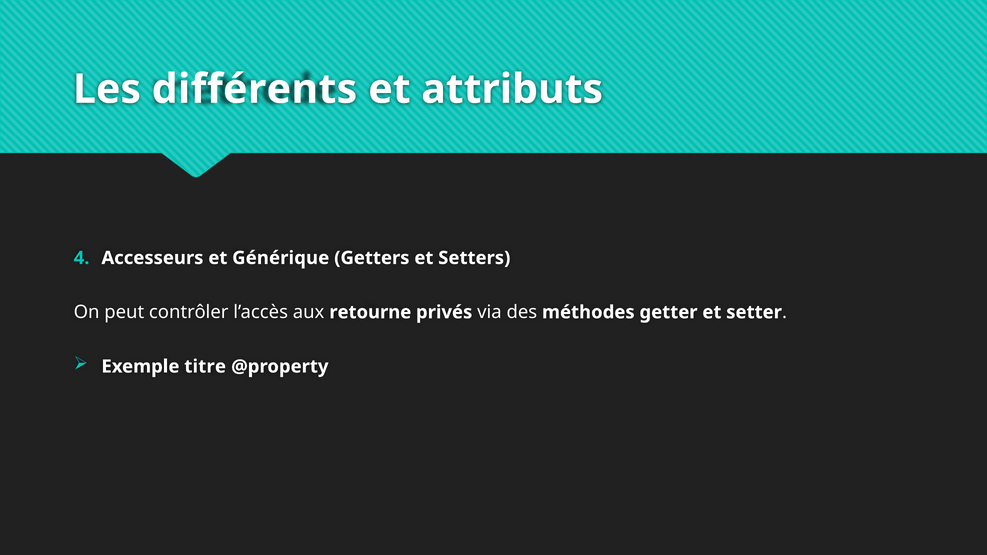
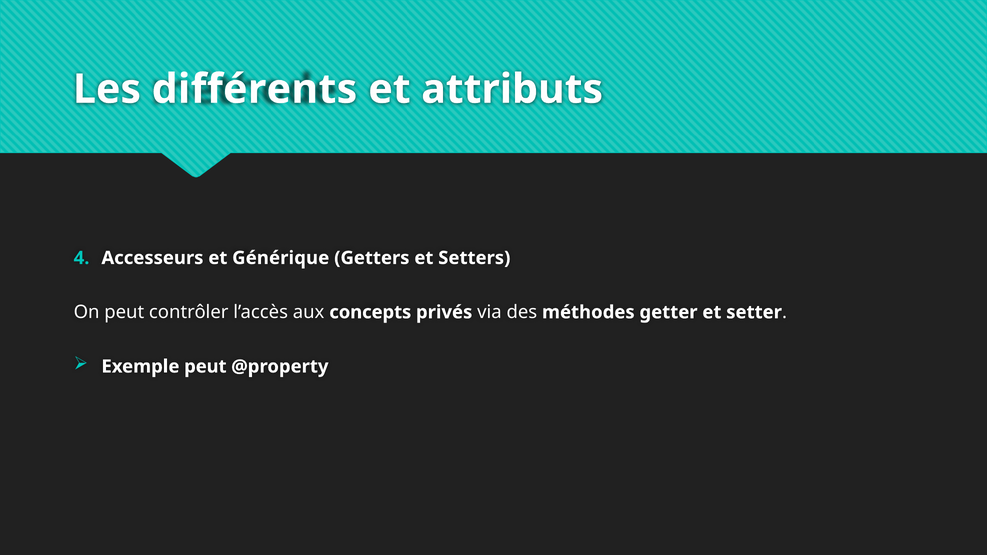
retourne: retourne -> concepts (370, 312)
Exemple titre: titre -> peut (205, 367)
